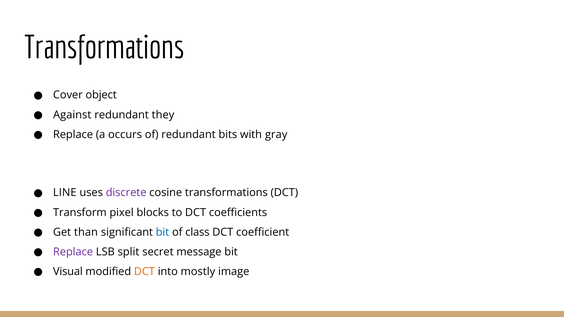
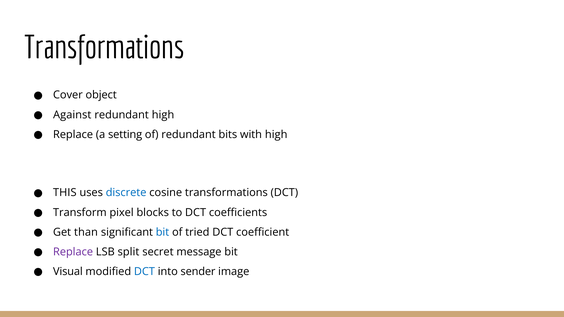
redundant they: they -> high (163, 115)
occurs: occurs -> setting (125, 135)
with gray: gray -> high (276, 135)
LINE: LINE -> THIS (65, 193)
discrete colour: purple -> blue (126, 193)
class: class -> tried (197, 232)
DCT colour: orange -> blue (144, 272)
mostly: mostly -> sender (198, 272)
